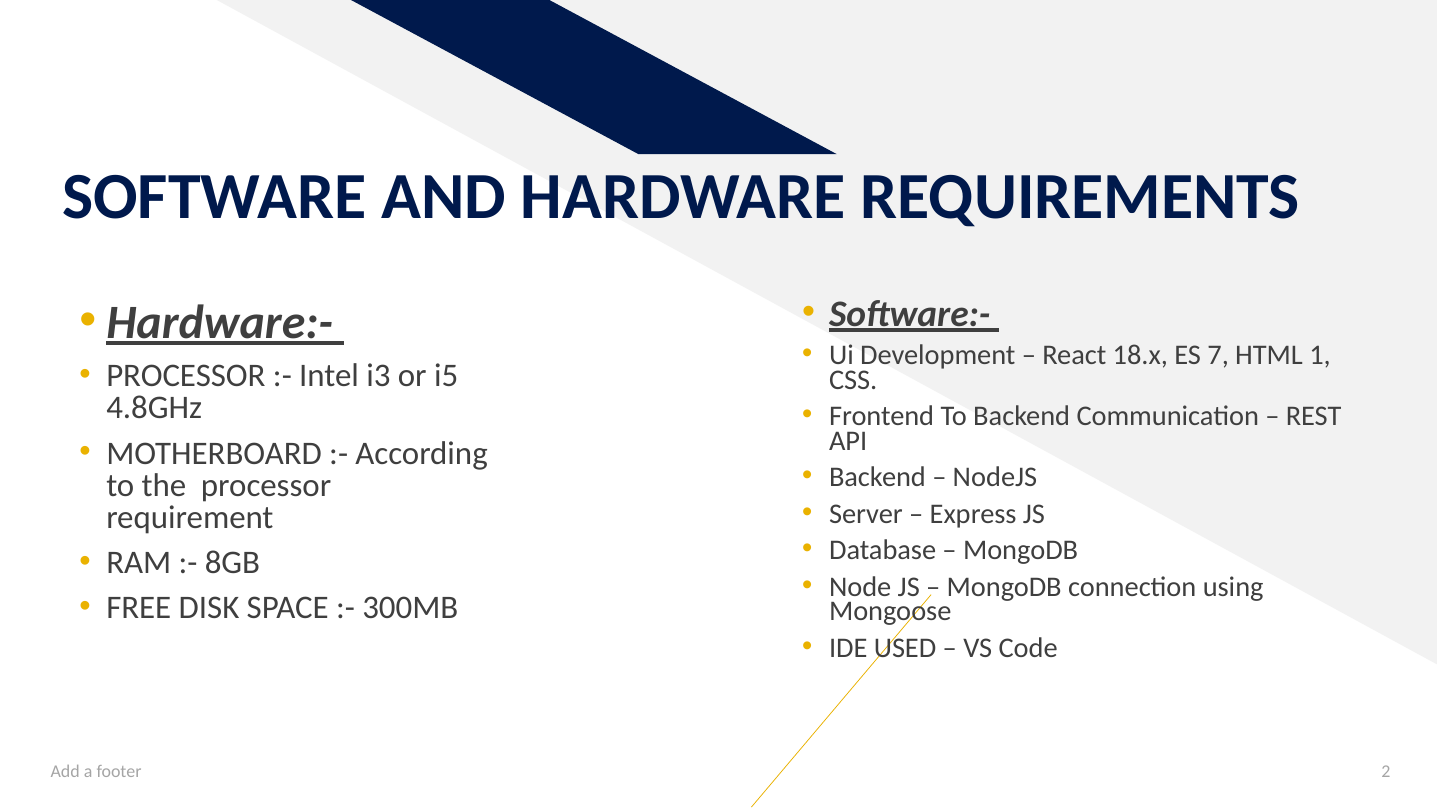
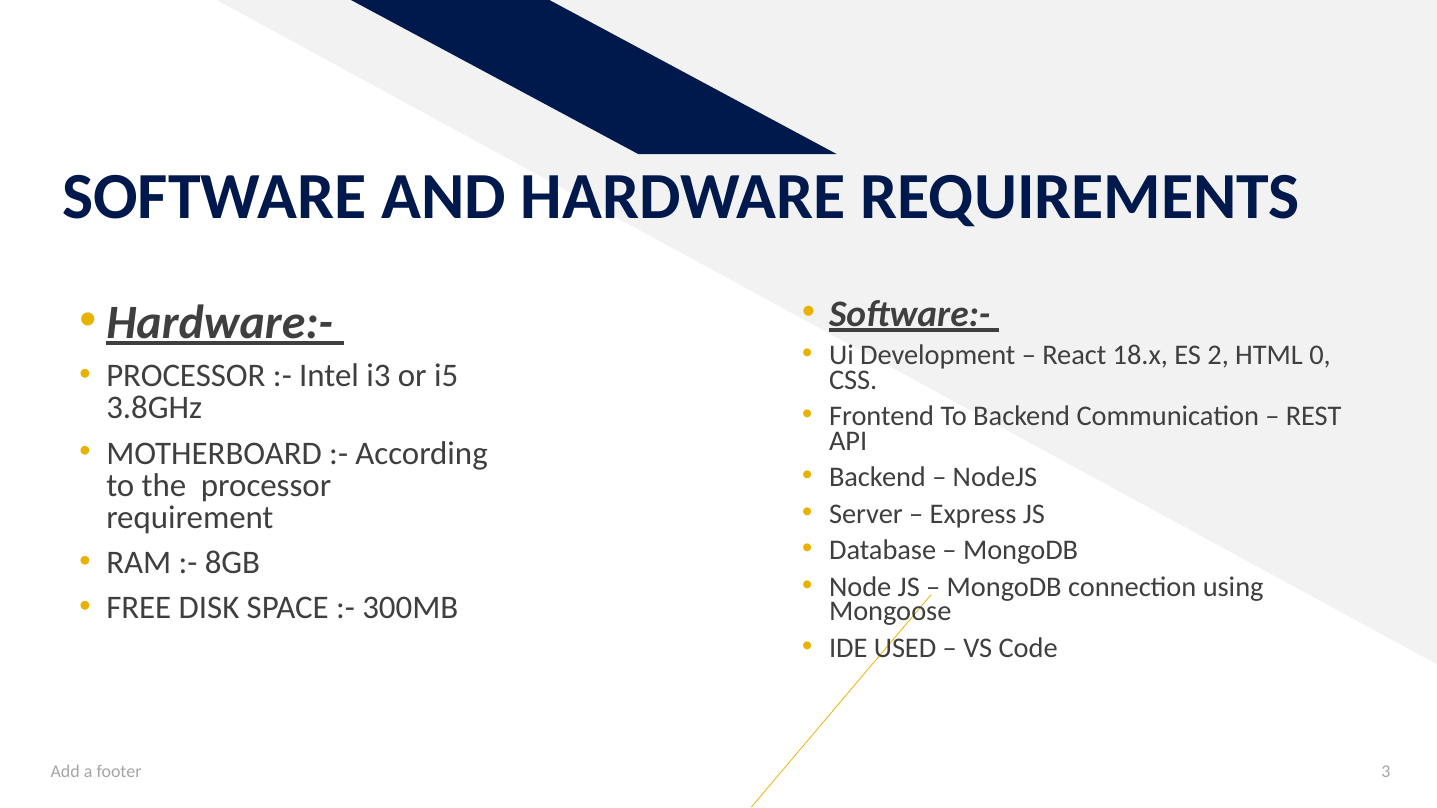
7: 7 -> 2 (1218, 355)
1: 1 -> 0 (1320, 355)
4.8GHz: 4.8GHz -> 3.8GHz (154, 408)
2: 2 -> 3 (1386, 772)
